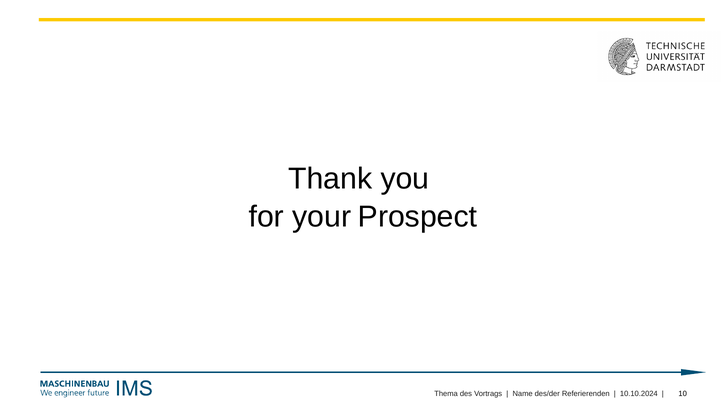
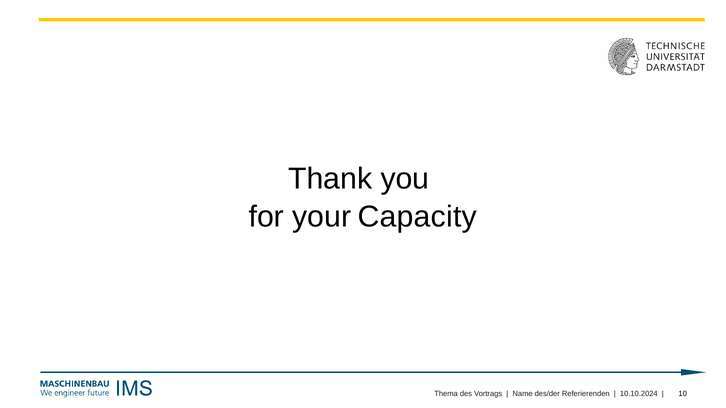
Prospect: Prospect -> Capacity (417, 217)
